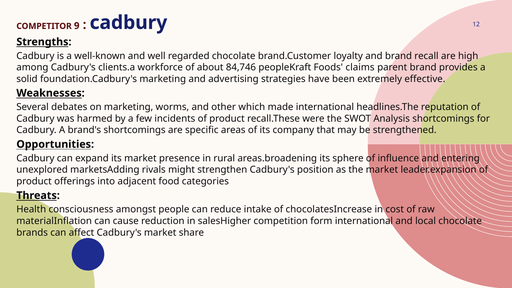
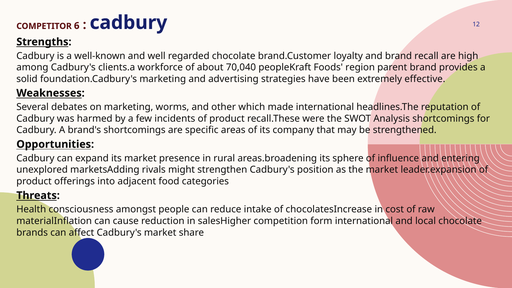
9: 9 -> 6 (77, 26)
84,746: 84,746 -> 70,040 (241, 67)
claims: claims -> region (360, 67)
